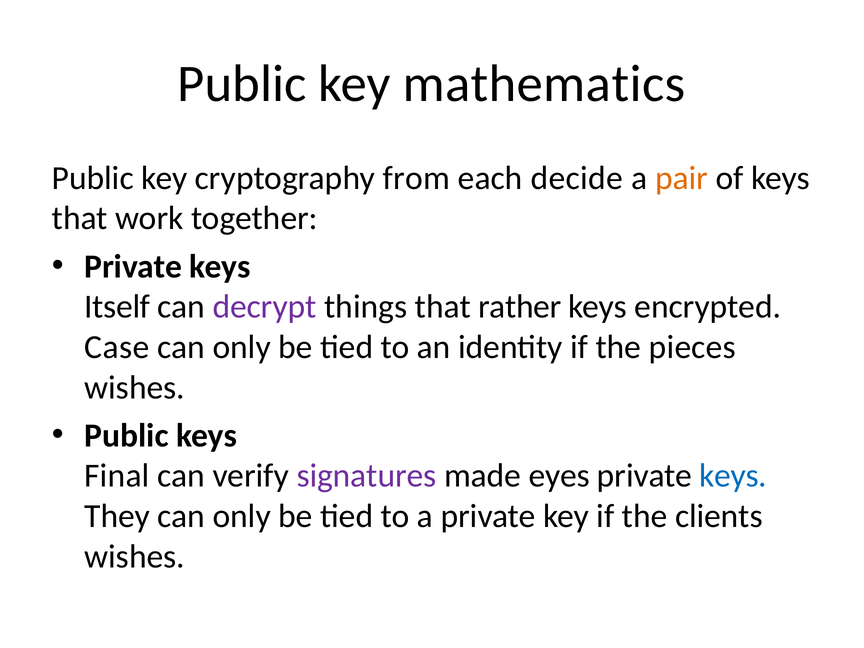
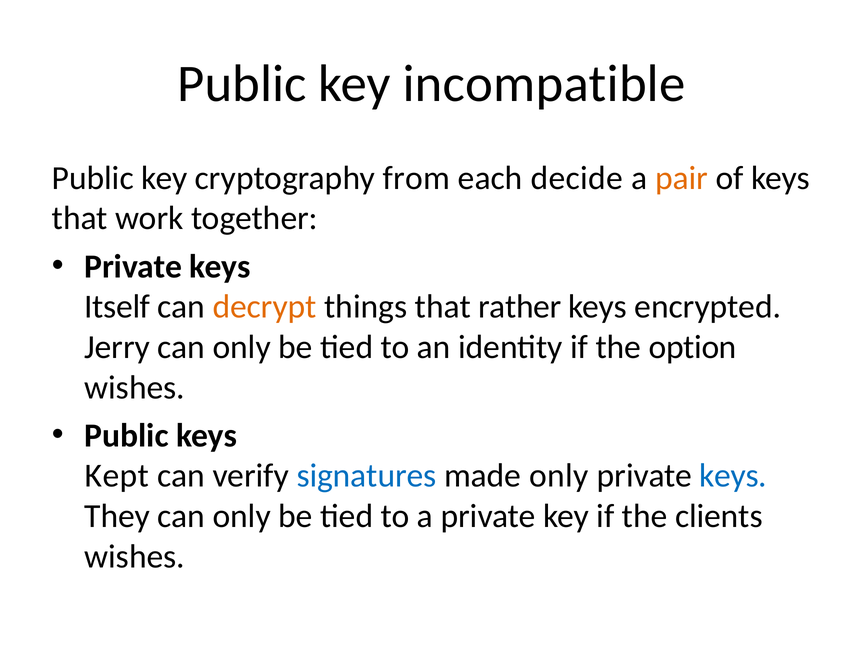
mathematics: mathematics -> incompatible (544, 84)
decrypt colour: purple -> orange (265, 307)
Case: Case -> Jerry (117, 347)
pieces: pieces -> option (693, 347)
Final: Final -> Kept (117, 476)
signatures colour: purple -> blue (367, 476)
made eyes: eyes -> only (559, 476)
